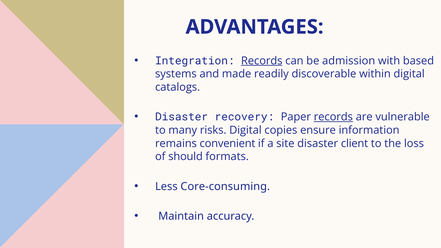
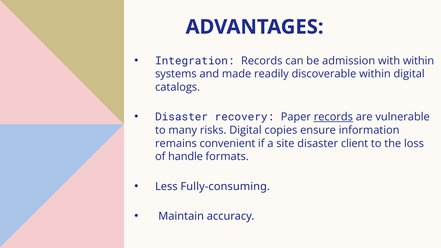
Records underline: present -> none (262, 61)
with based: based -> within (419, 61)
should: should -> handle (186, 157)
Core-consuming: Core-consuming -> Fully-consuming (225, 186)
